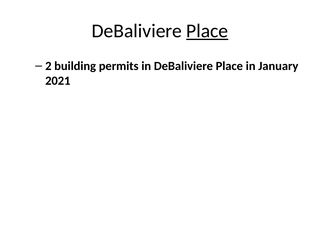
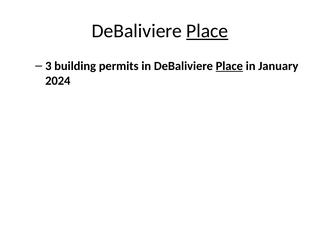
2: 2 -> 3 (48, 66)
Place underline: none -> present (229, 66)
2021: 2021 -> 2024 (58, 81)
